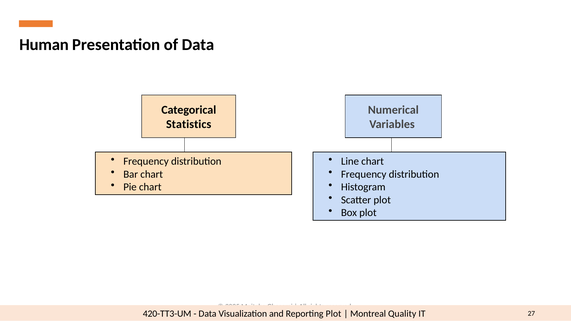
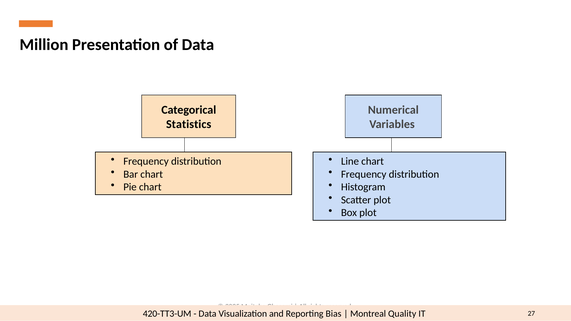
Human: Human -> Million (44, 45)
Reporting Plot: Plot -> Bias (334, 314)
